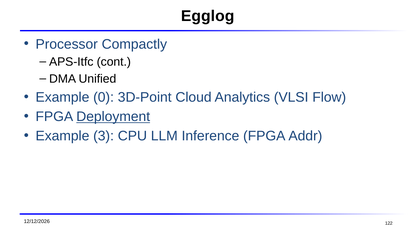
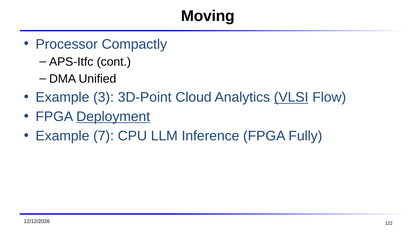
Egglog: Egglog -> Moving (208, 16)
0: 0 -> 3 (104, 97)
VLSI underline: none -> present (291, 97)
3: 3 -> 7 (104, 136)
Addr: Addr -> Fully (305, 136)
